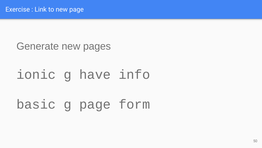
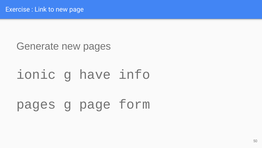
basic: basic -> pages (36, 104)
